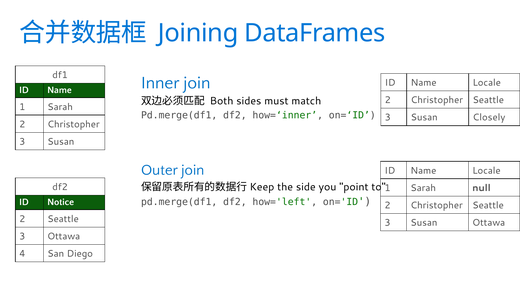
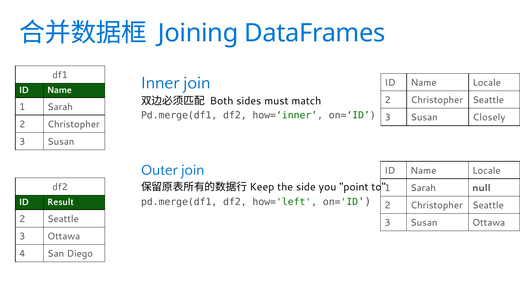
Notice: Notice -> Result (61, 202)
